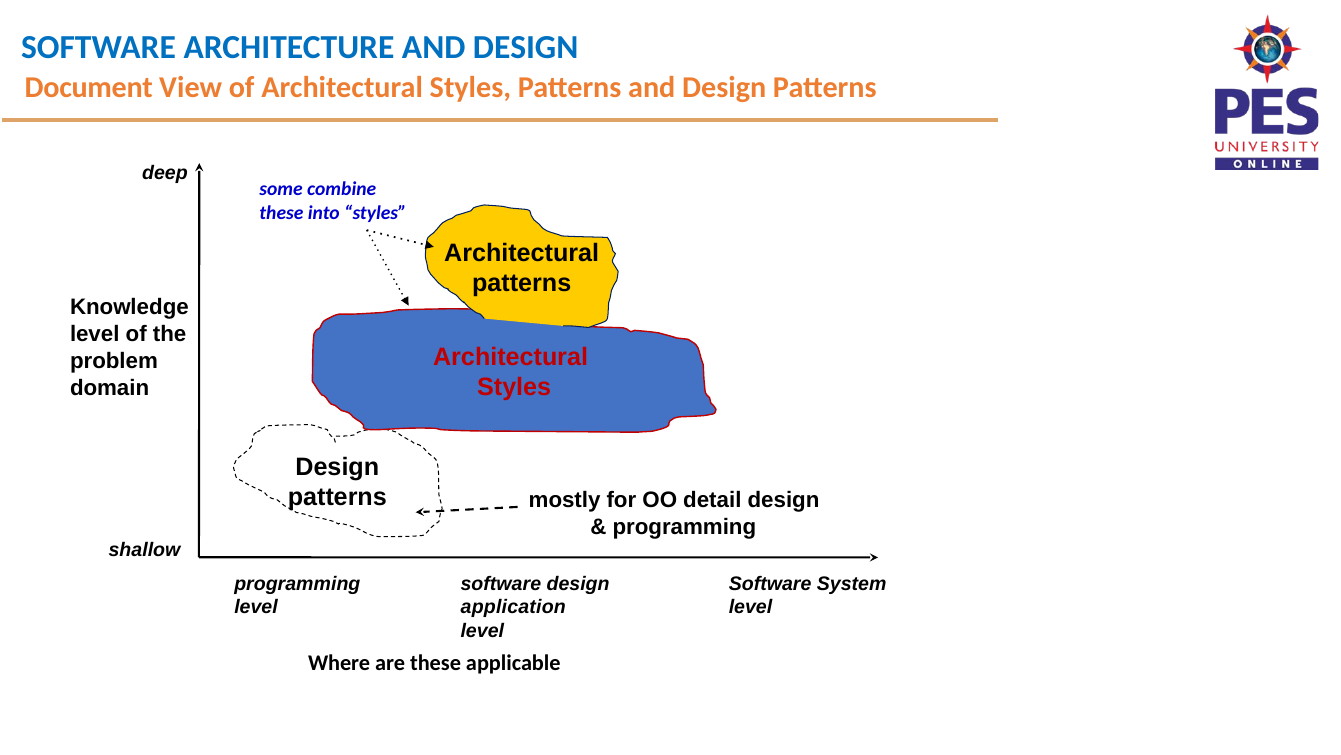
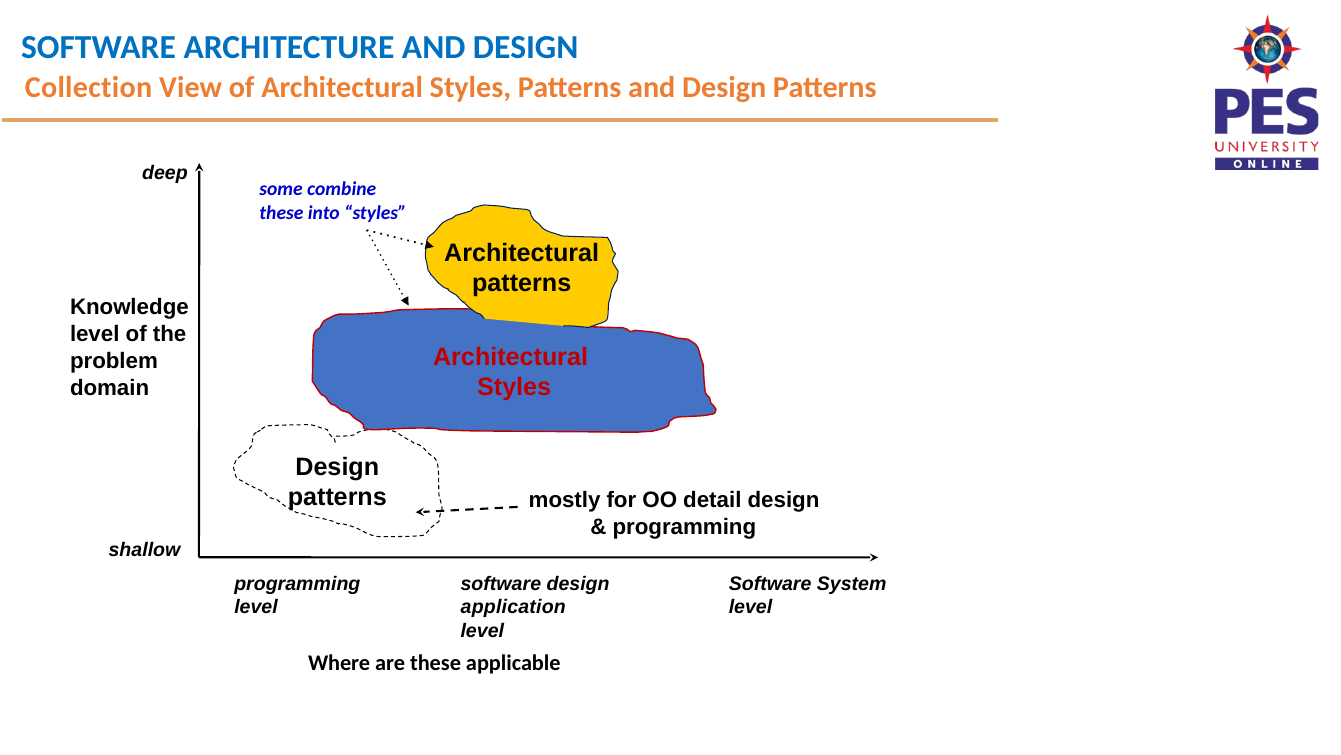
Document: Document -> Collection (88, 88)
